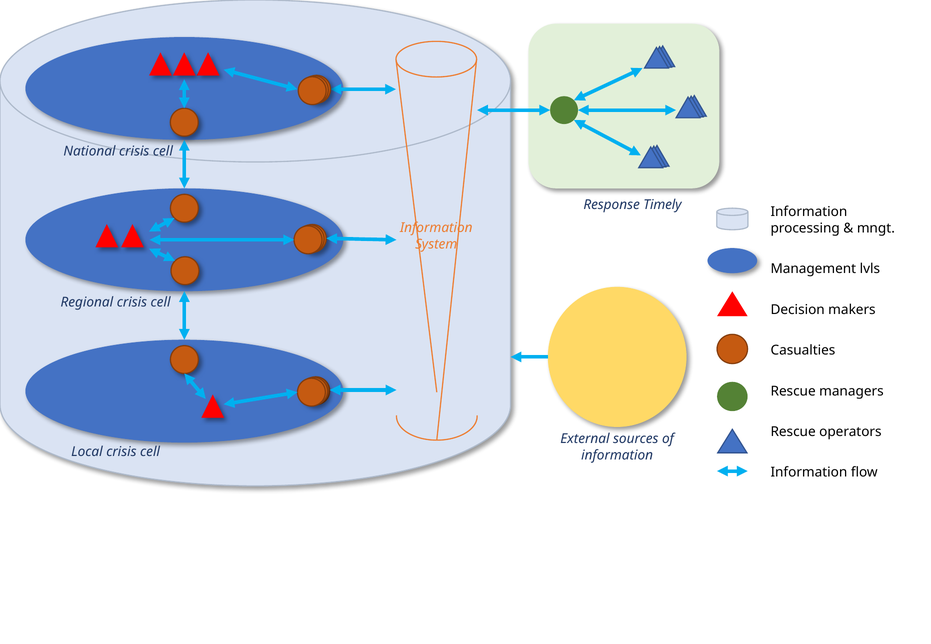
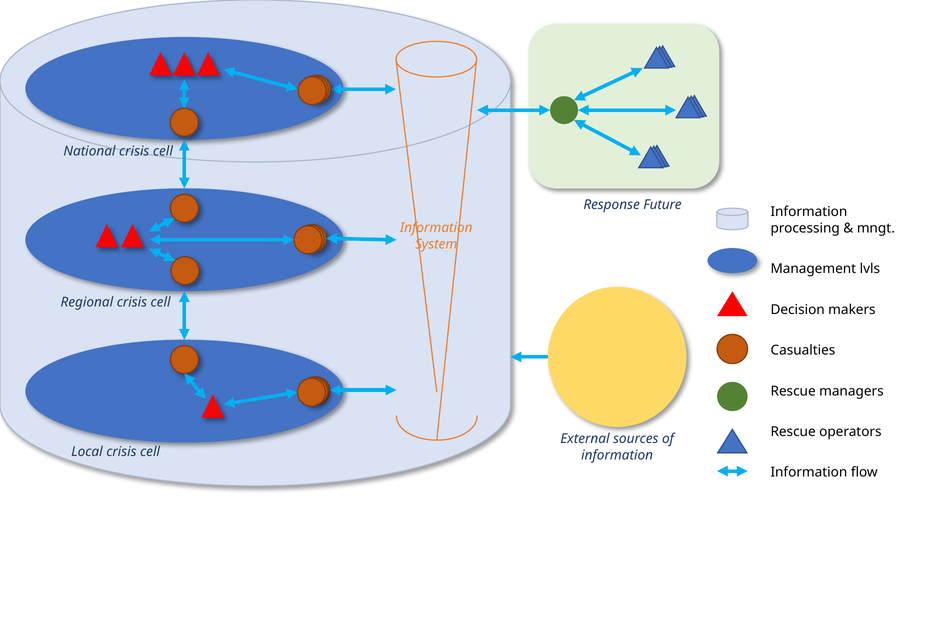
Timely: Timely -> Future (662, 205)
